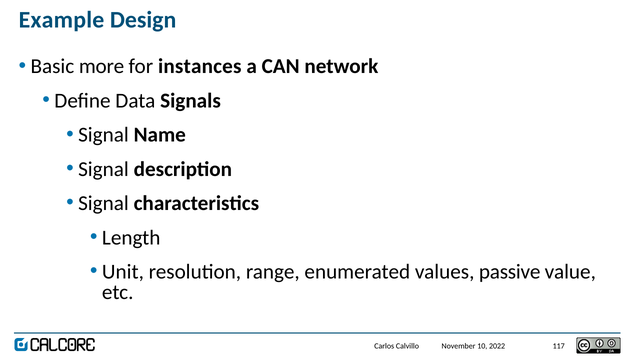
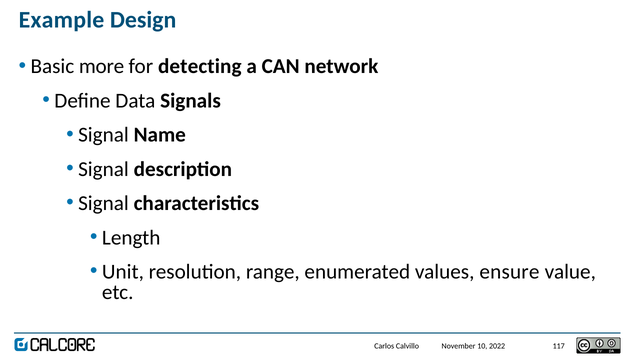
instances: instances -> detecting (200, 66)
passive: passive -> ensure (509, 272)
